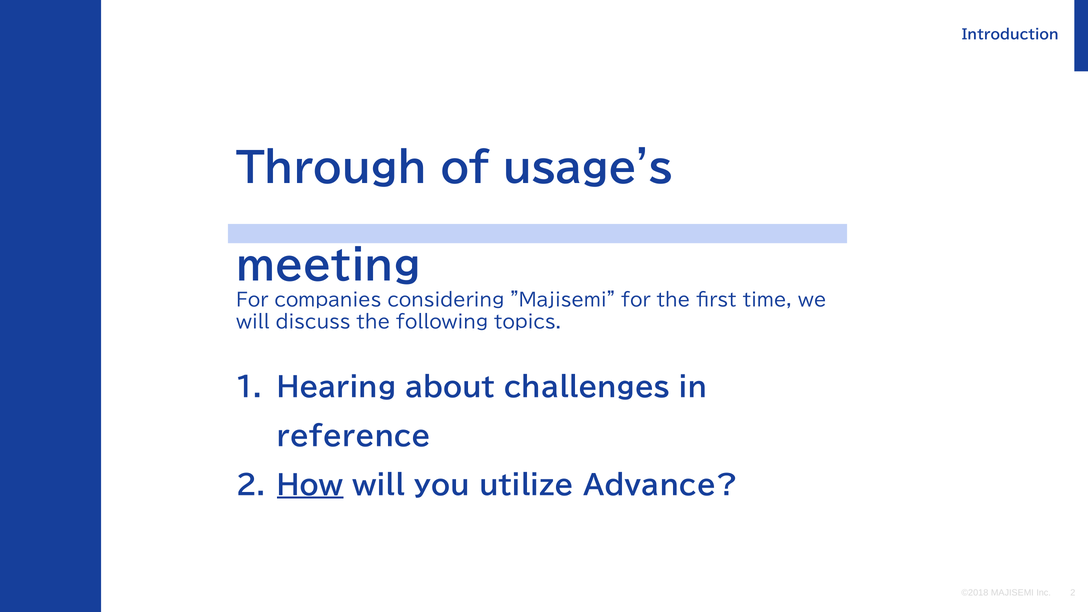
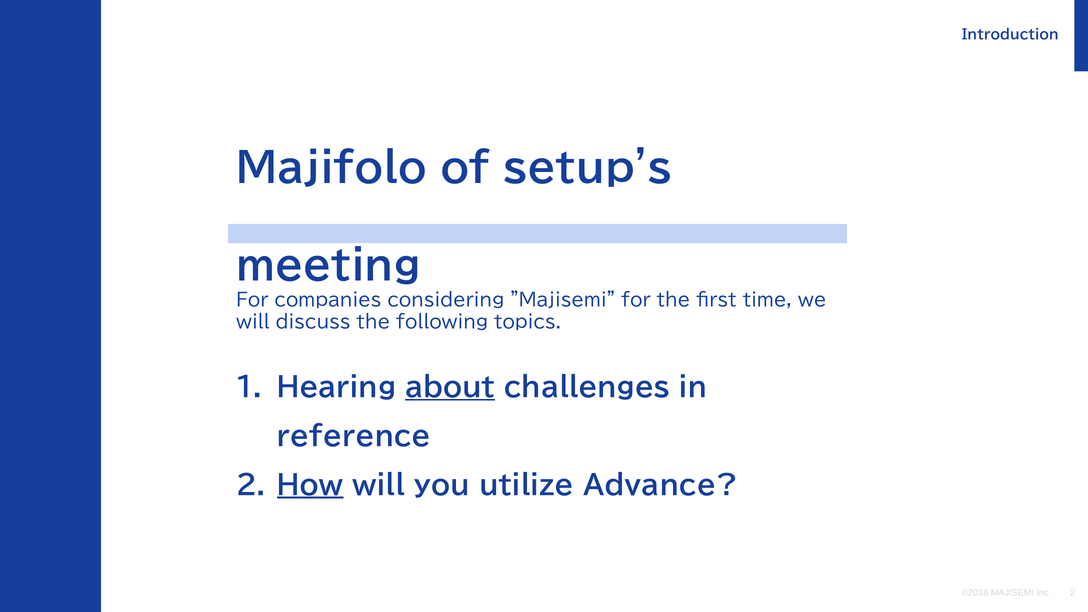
Through: Through -> Majifolo (331, 169)
usage's: usage's -> setup's (588, 169)
about underline: none -> present (450, 388)
